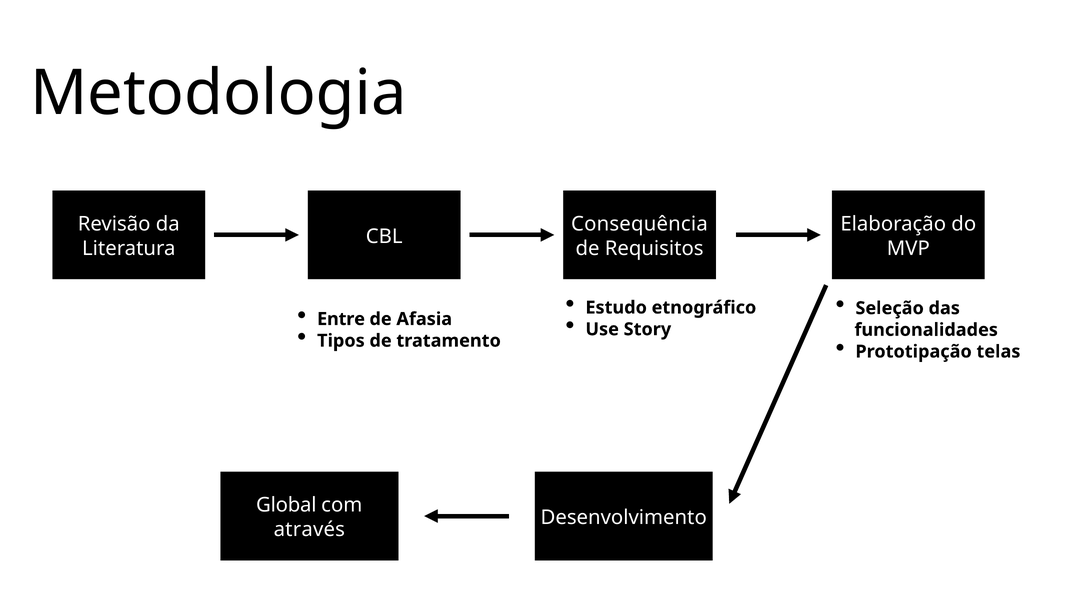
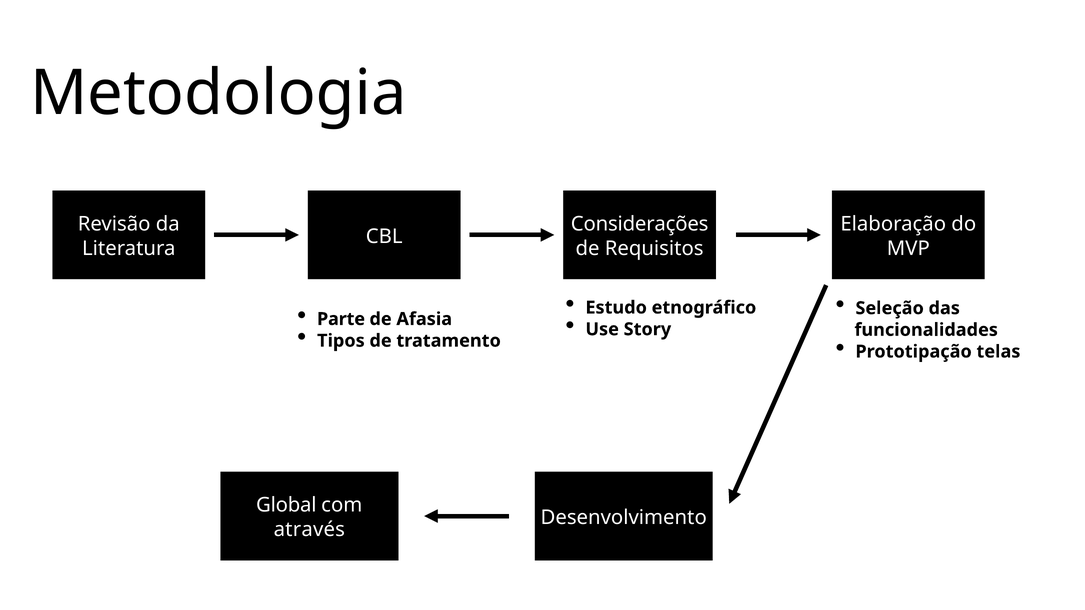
Consequência: Consequência -> Considerações (640, 224)
Entre: Entre -> Parte (341, 319)
